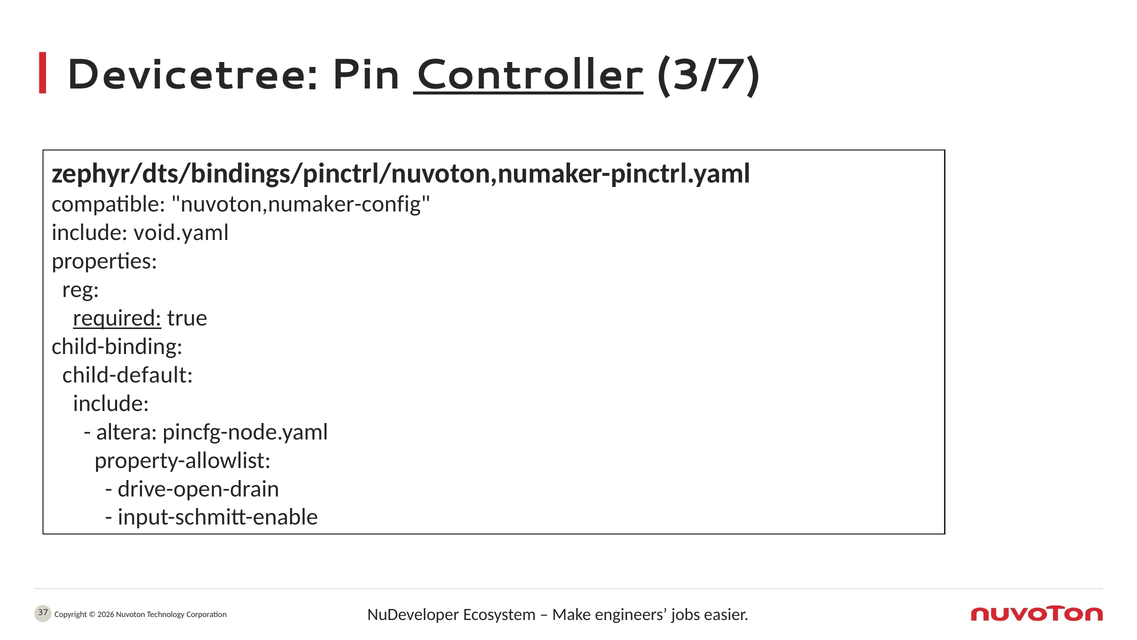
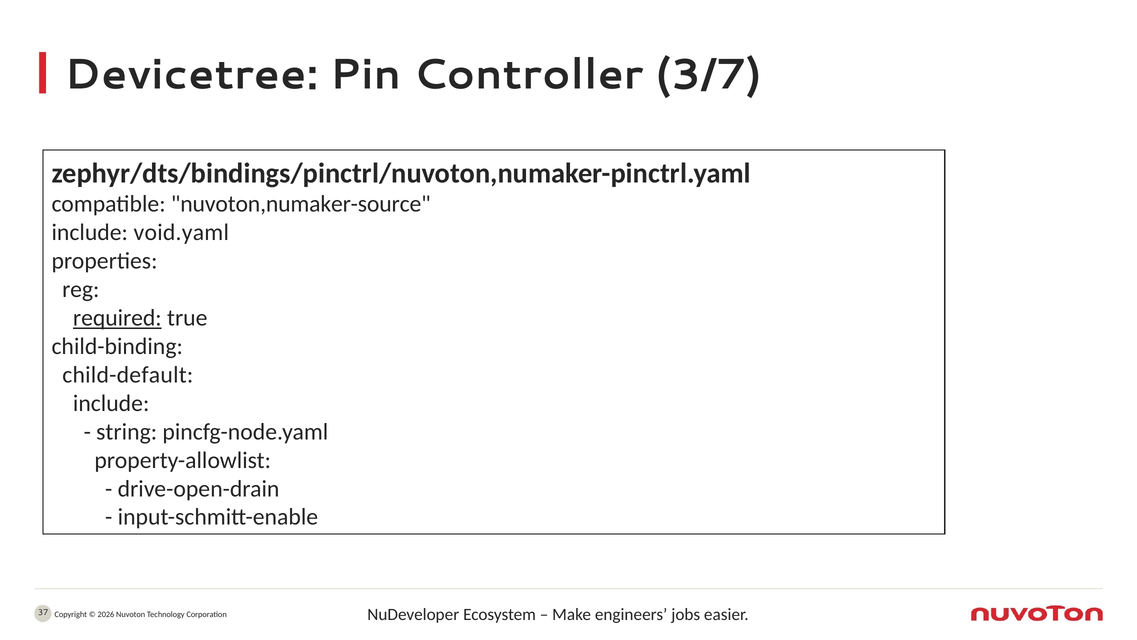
Controller underline: present -> none (528, 75)
nuvoton,numaker-config: nuvoton,numaker-config -> nuvoton,numaker-source (301, 204)
altera: altera -> string (127, 431)
